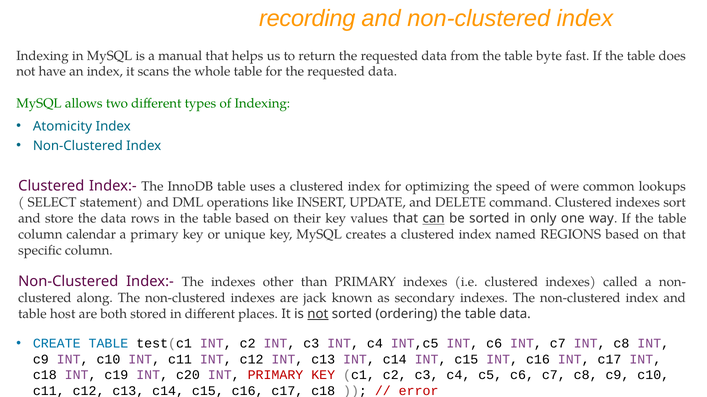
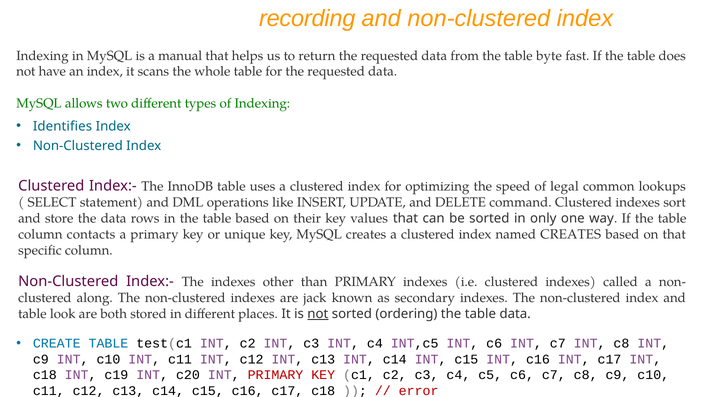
Atomicity: Atomicity -> Identifies (63, 127)
were: were -> legal (565, 187)
can underline: present -> none (434, 219)
calendar: calendar -> contacts (91, 235)
named REGIONS: REGIONS -> CREATES (571, 235)
host: host -> look (63, 314)
